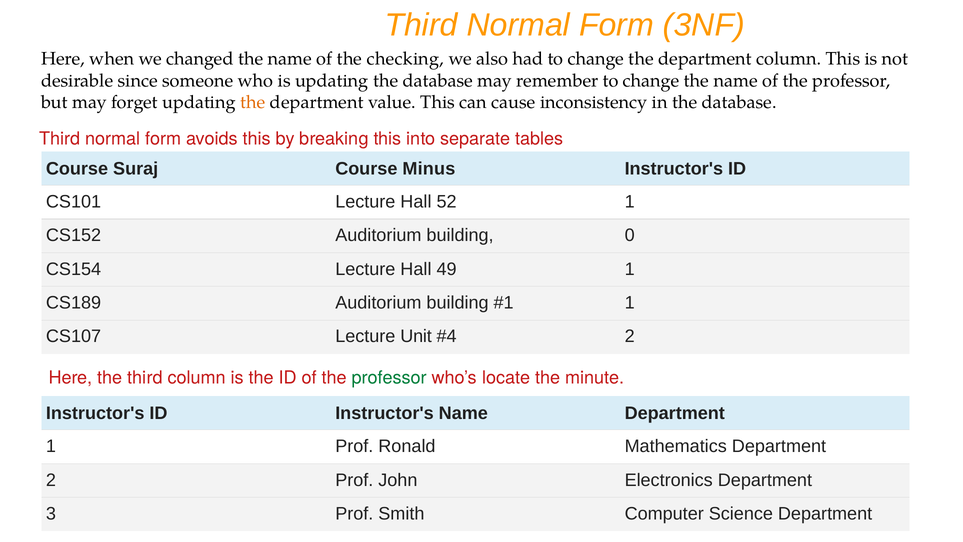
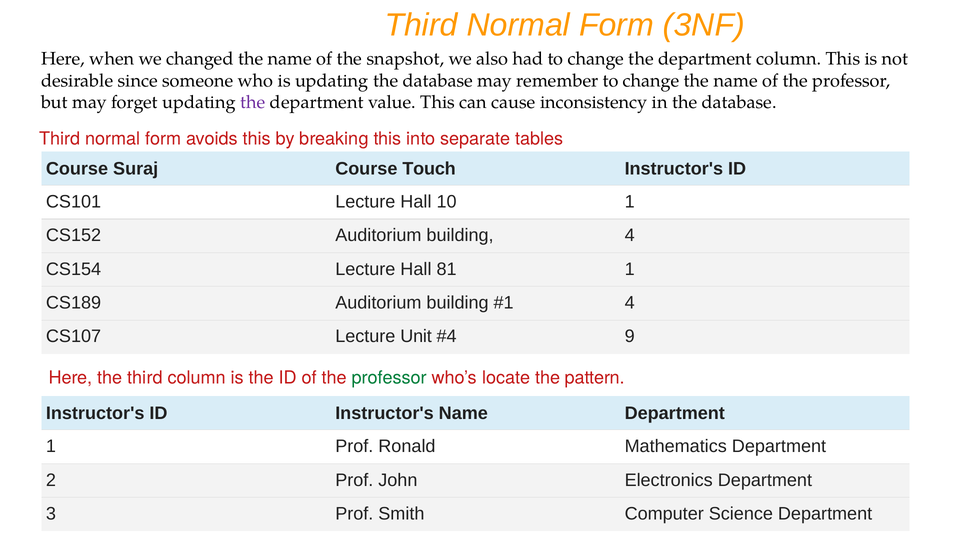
checking: checking -> snapshot (405, 59)
the colour: orange -> purple (253, 102)
Minus: Minus -> Touch (429, 169)
52: 52 -> 10 (447, 202)
building 0: 0 -> 4 (630, 235)
49: 49 -> 81 (447, 269)
1: 1 -> 4 (630, 303)
2: 2 -> 9 (630, 336)
minute: minute -> pattern (595, 377)
